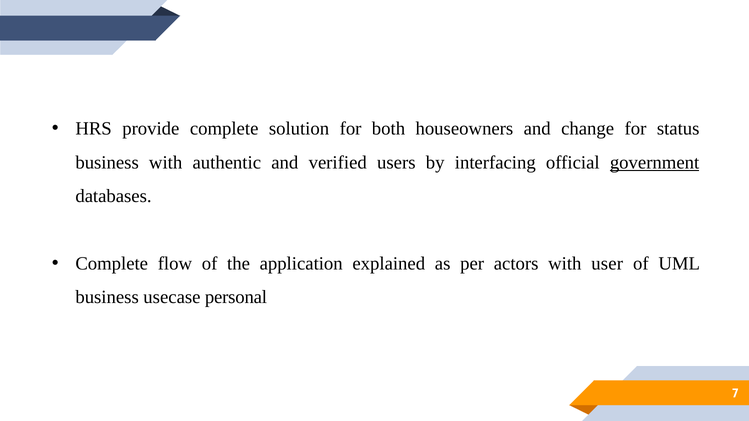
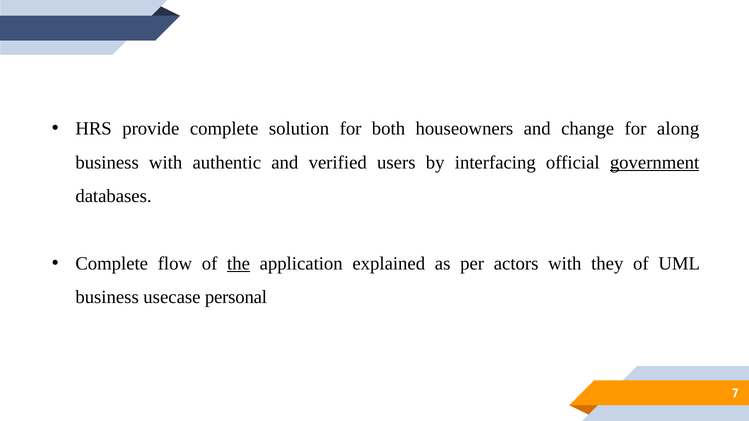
status: status -> along (678, 129)
the underline: none -> present (239, 264)
user: user -> they (607, 264)
